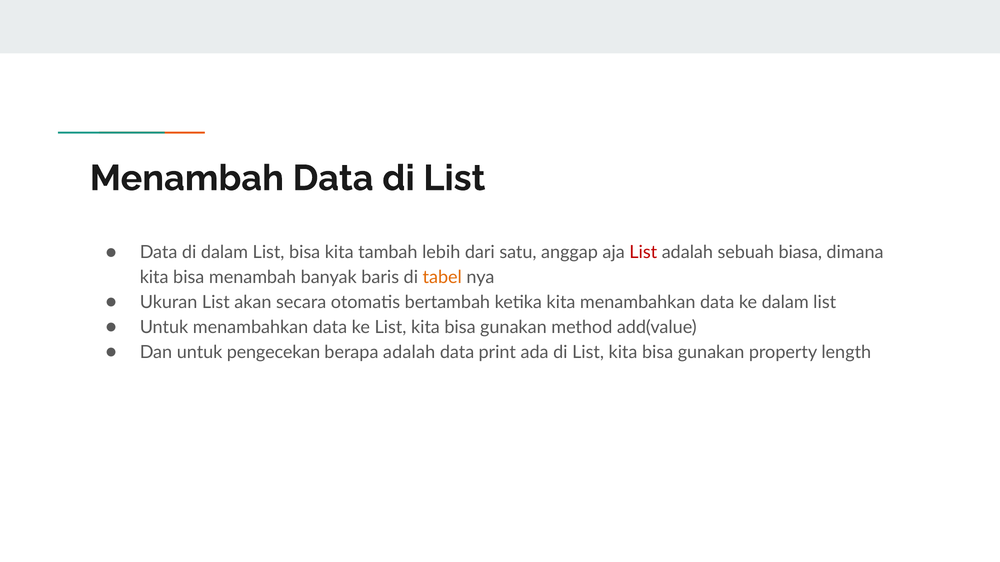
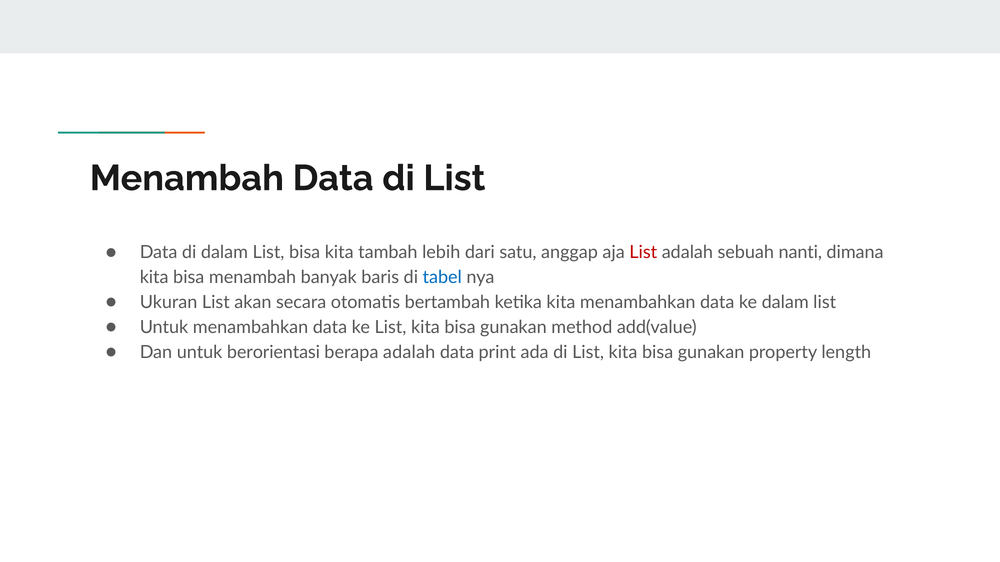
biasa: biasa -> nanti (800, 253)
tabel colour: orange -> blue (442, 278)
pengecekan: pengecekan -> berorientasi (273, 352)
